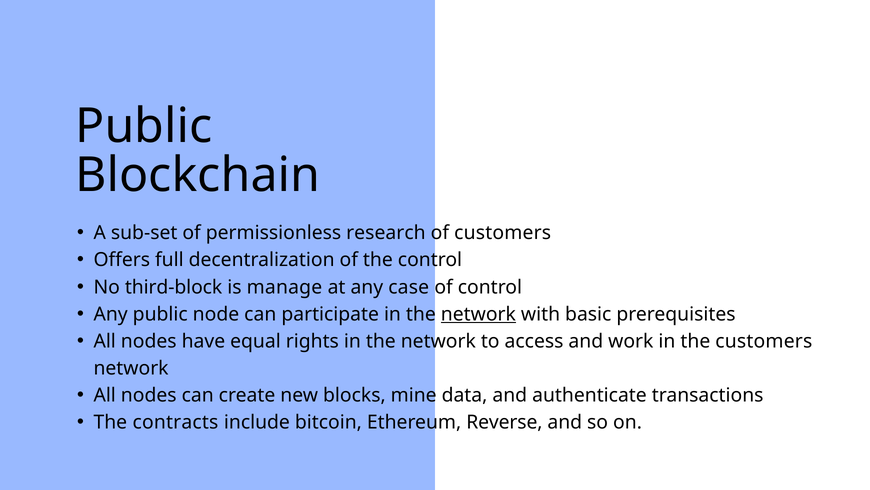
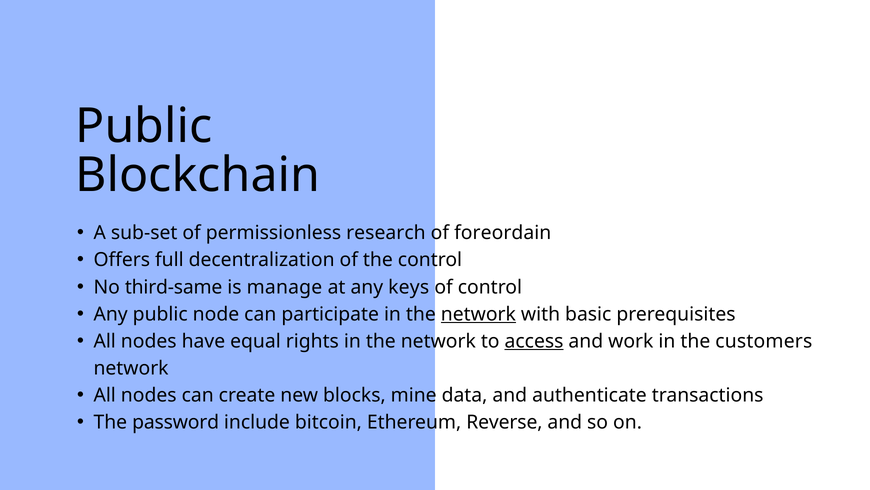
of customers: customers -> foreordain (503, 233)
third-block: third-block -> third-same (174, 287)
case: case -> keys (409, 287)
access underline: none -> present (534, 341)
contracts: contracts -> password (176, 422)
